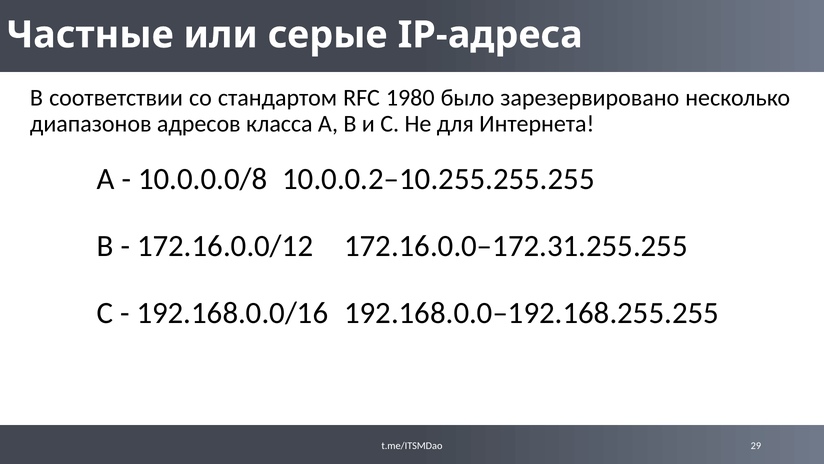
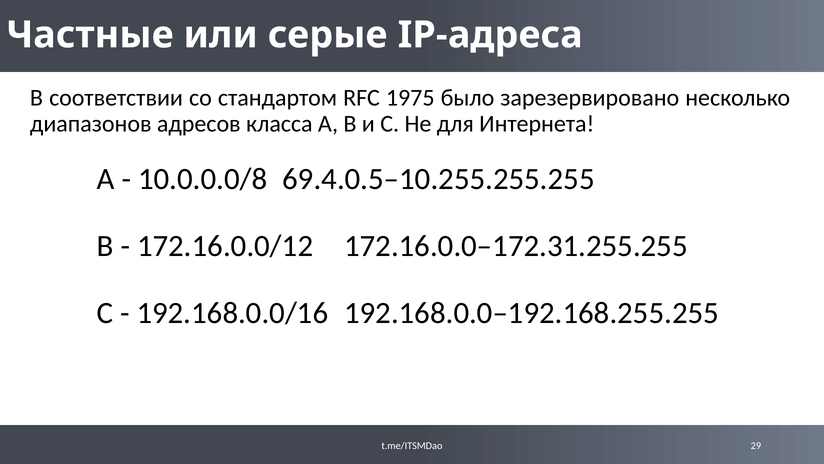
1980: 1980 -> 1975 (410, 98)
10.0.0.2–10.255.255.255: 10.0.0.2–10.255.255.255 -> 69.4.0.5–10.255.255.255 (439, 179)
